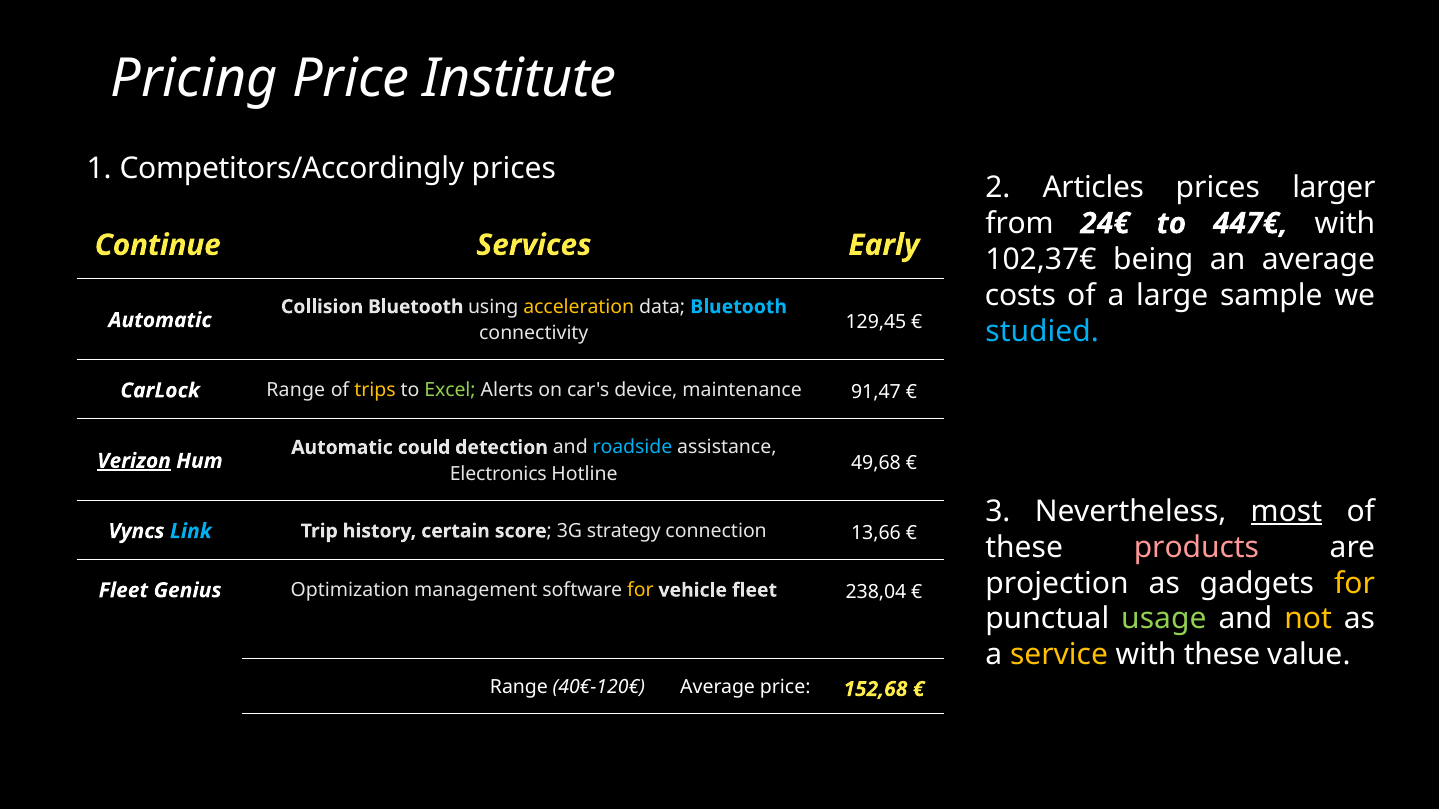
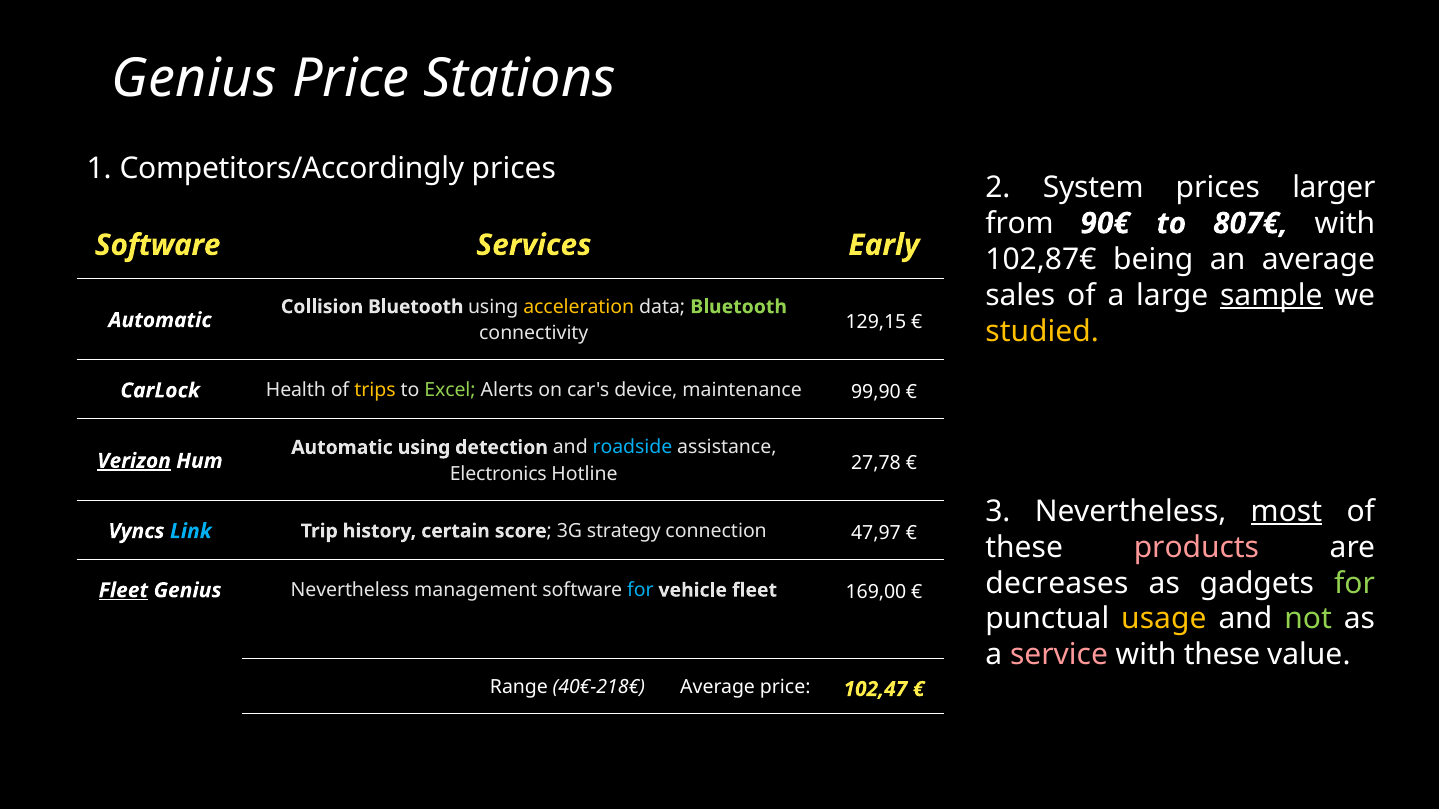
Pricing: Pricing -> Genius (194, 78)
Institute: Institute -> Stations (520, 78)
Articles: Articles -> System (1093, 188)
24€: 24€ -> 90€ (1105, 224)
447€: 447€ -> 807€ (1250, 224)
Continue: Continue -> Software (158, 245)
102,37€: 102,37€ -> 102,87€ (1041, 260)
costs: costs -> sales (1020, 296)
sample underline: none -> present (1271, 296)
Bluetooth colour: light blue -> light green (739, 307)
129,45: 129,45 -> 129,15 (876, 322)
studied colour: light blue -> yellow (1042, 332)
CarLock Range: Range -> Health (296, 391)
91,47: 91,47 -> 99,90 (876, 393)
Automatic could: could -> using (424, 448)
49,68: 49,68 -> 27,78 (876, 463)
13,66: 13,66 -> 47,97 (876, 533)
projection: projection -> decreases (1057, 583)
for colour: yellow -> light green (1355, 583)
Fleet underline: none -> present (123, 591)
Genius Optimization: Optimization -> Nevertheless (350, 590)
for colour: yellow -> light blue (640, 590)
238,04: 238,04 -> 169,00 (876, 592)
usage colour: light green -> yellow (1164, 619)
not colour: yellow -> light green (1308, 619)
service colour: yellow -> pink (1059, 655)
40€-120€: 40€-120€ -> 40€-218€ (599, 687)
152,68: 152,68 -> 102,47 (875, 690)
